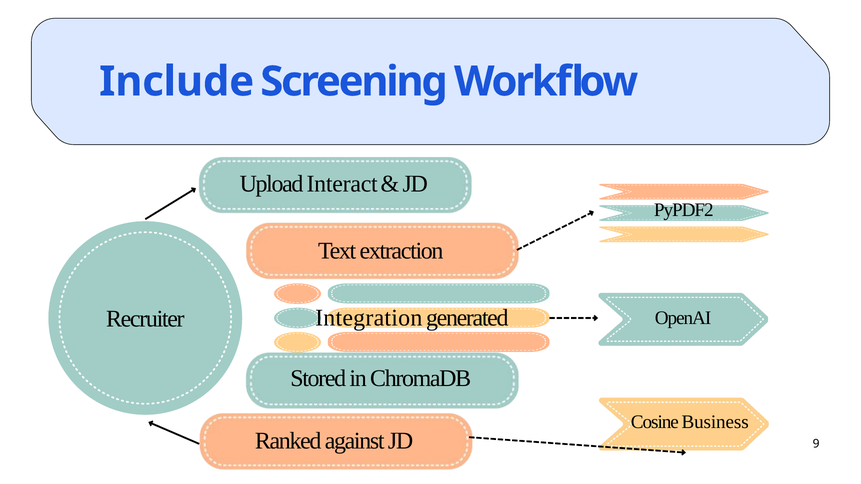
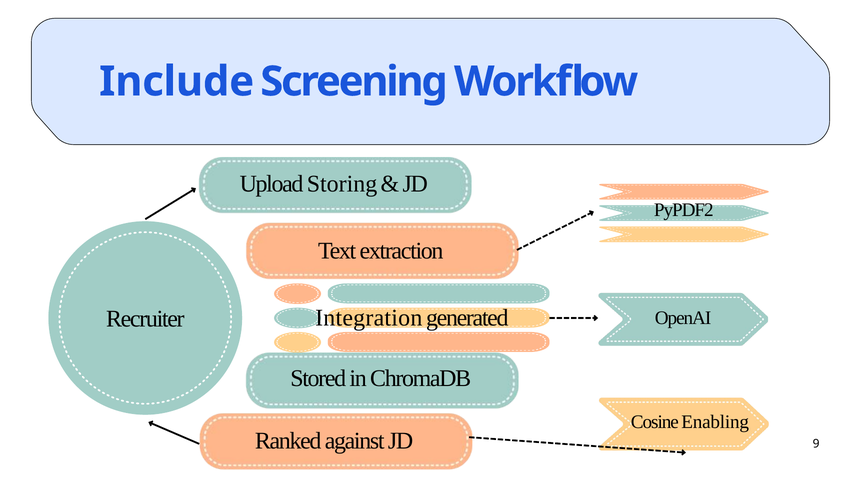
Interact: Interact -> Storing (342, 184)
Business: Business -> Enabling (715, 422)
